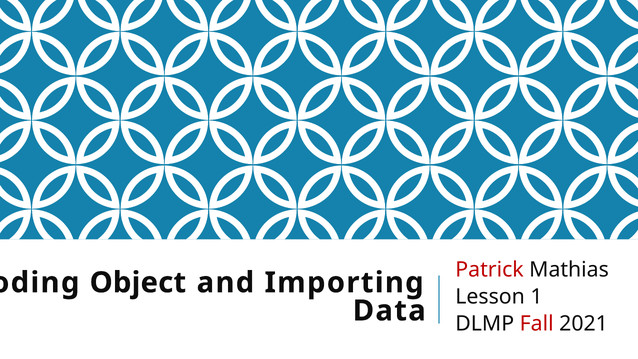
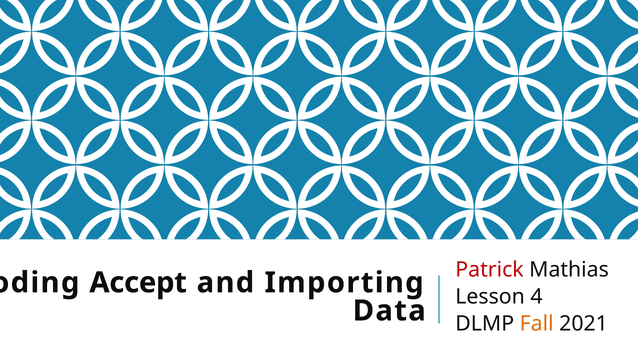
Object: Object -> Accept (138, 283)
1: 1 -> 4 (537, 297)
Fall colour: red -> orange (537, 324)
